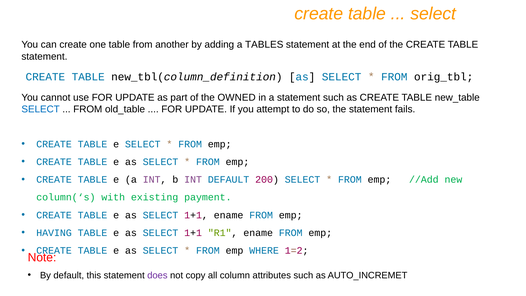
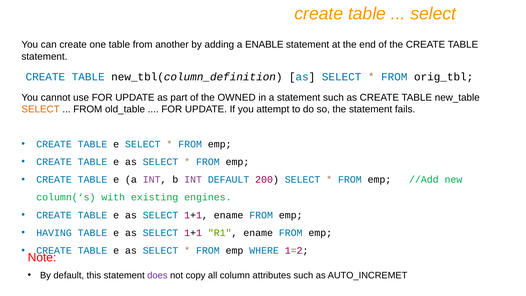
TABLES: TABLES -> ENABLE (264, 45)
SELECT colour: blue -> orange (41, 109)
payment: payment -> engines (208, 197)
